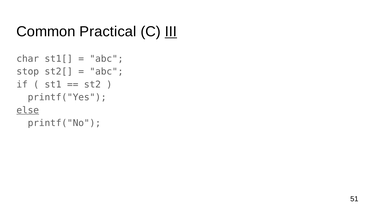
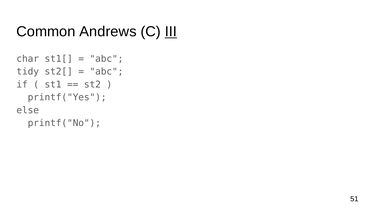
Practical: Practical -> Andrews (108, 32)
stop: stop -> tidy (28, 72)
else underline: present -> none (28, 110)
